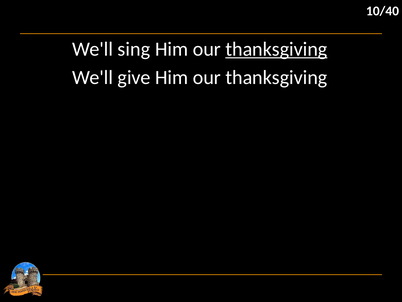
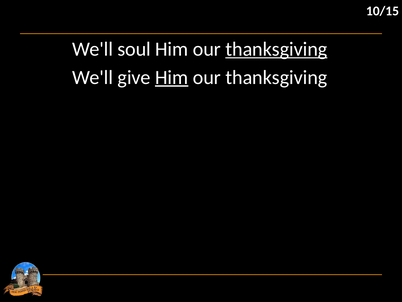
10/40: 10/40 -> 10/15 (383, 11)
sing: sing -> soul (134, 49)
Him underline: none -> present (172, 77)
